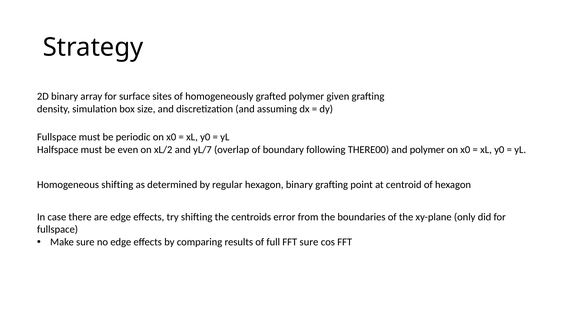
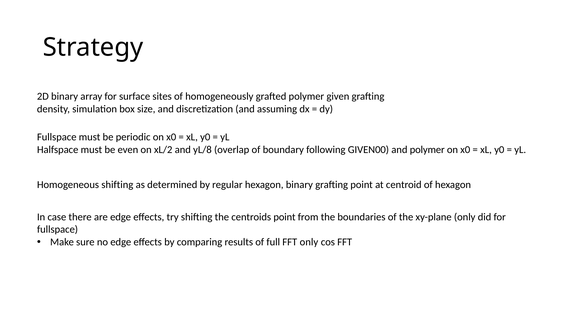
yL/7: yL/7 -> yL/8 (202, 149)
THERE00: THERE00 -> GIVEN00 (368, 149)
centroids error: error -> point (284, 217)
FFT sure: sure -> only (309, 242)
